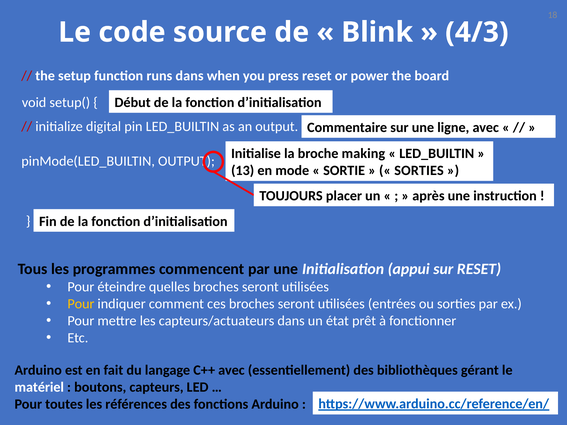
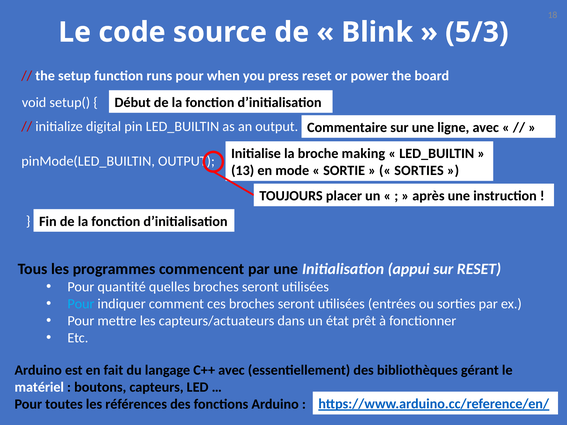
4/3: 4/3 -> 5/3 (477, 32)
runs dans: dans -> pour (190, 76)
éteindre: éteindre -> quantité (122, 287)
Pour colour: yellow -> light blue (81, 304)
